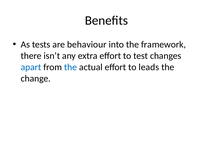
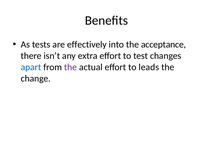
behaviour: behaviour -> effectively (87, 45)
framework: framework -> acceptance (164, 45)
the colour: blue -> purple (71, 67)
